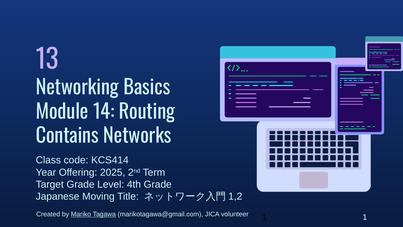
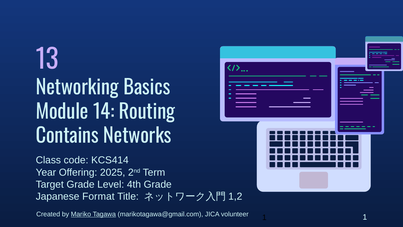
Moving: Moving -> Format (98, 196)
